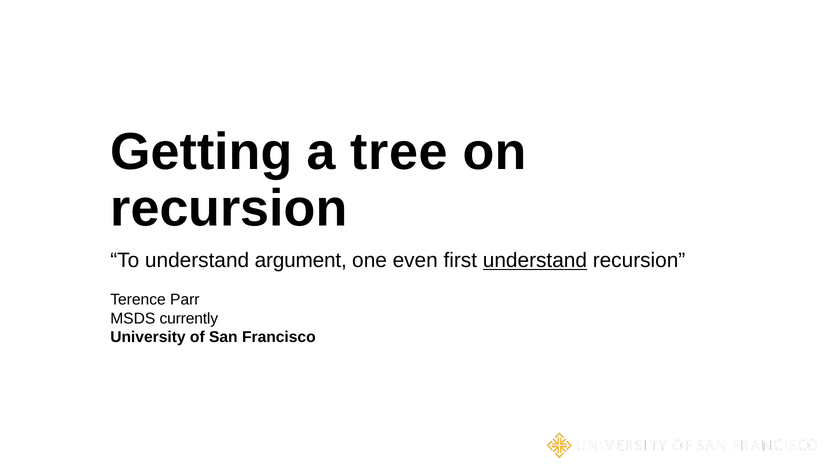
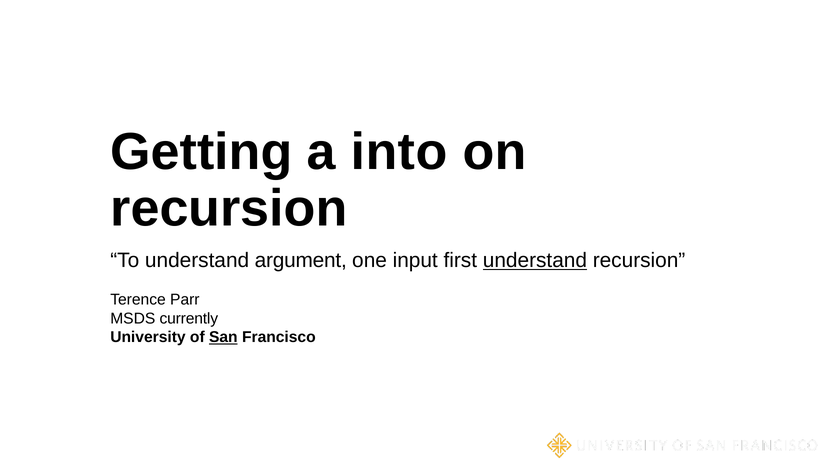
tree: tree -> into (399, 152)
even: even -> input (415, 260)
San underline: none -> present (223, 337)
